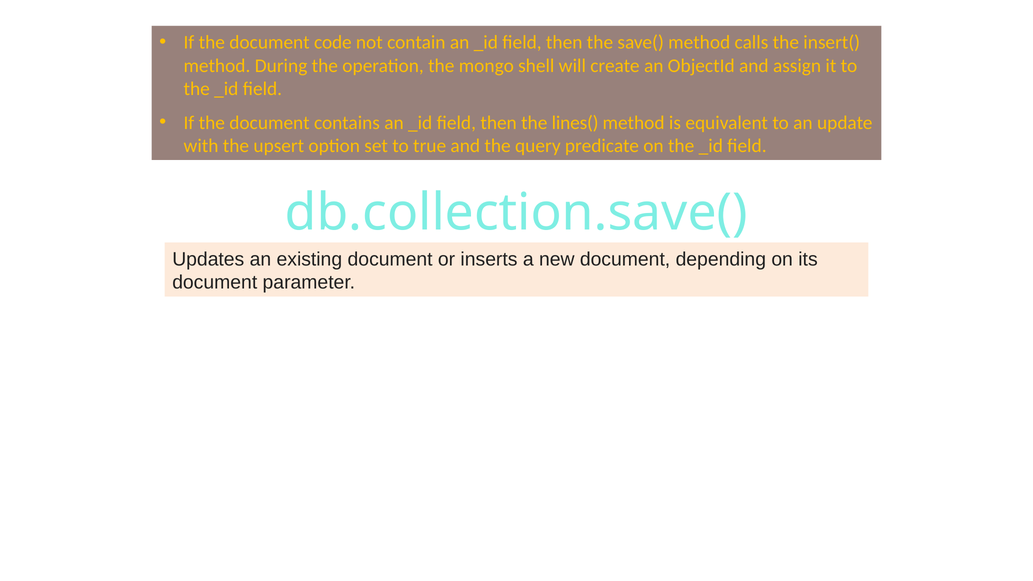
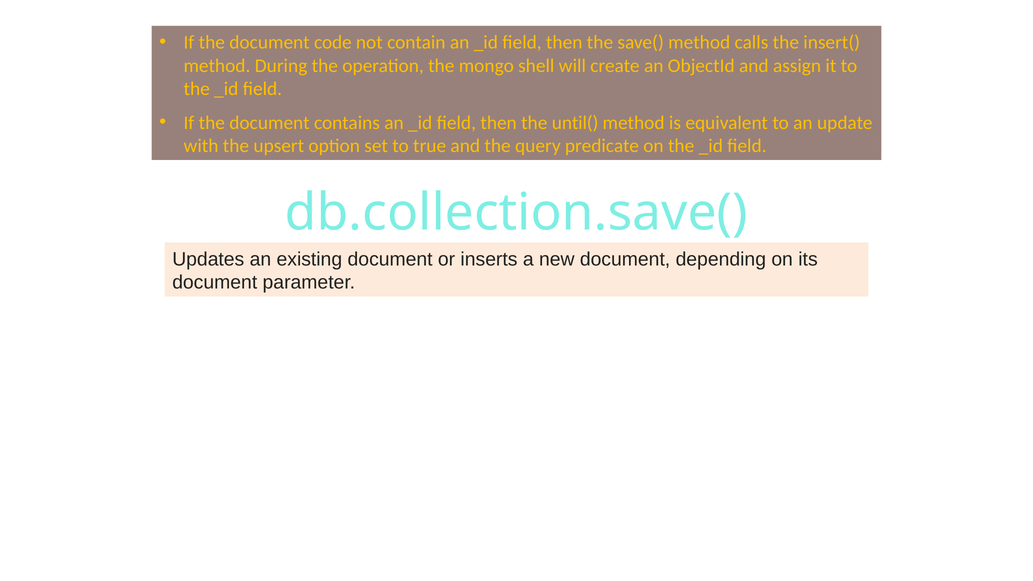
lines(: lines( -> until( (575, 123)
